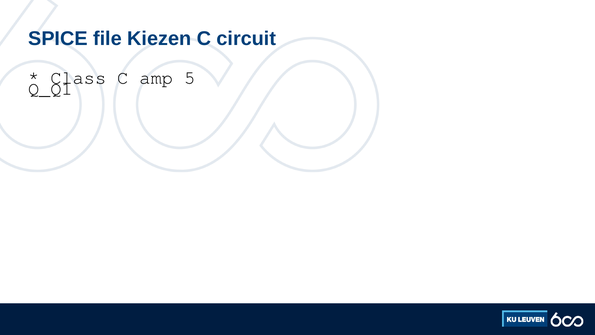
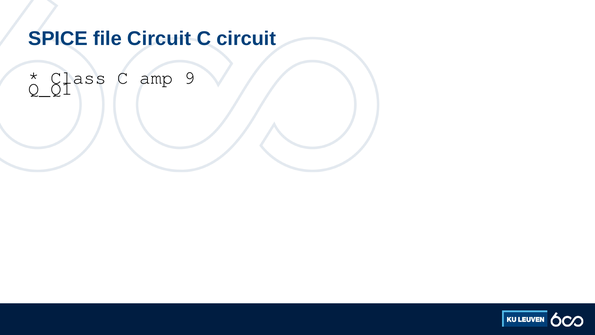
file Kiezen: Kiezen -> Circuit (159, 39)
5: 5 -> 9 (190, 78)
